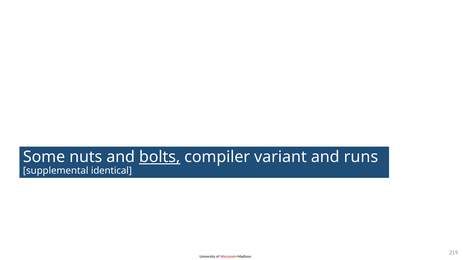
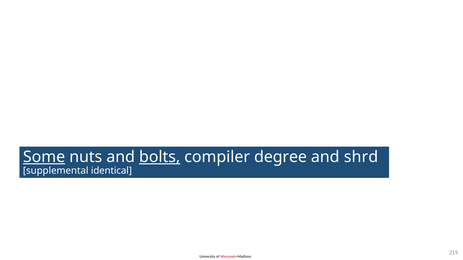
Some underline: none -> present (44, 157)
variant: variant -> degree (281, 157)
runs: runs -> shrd (361, 157)
